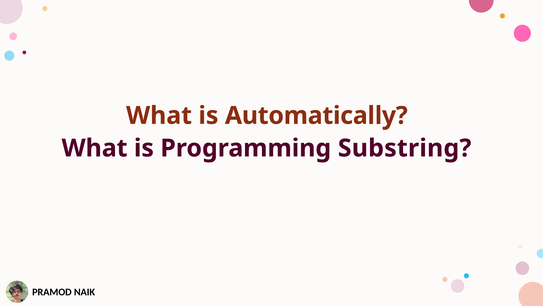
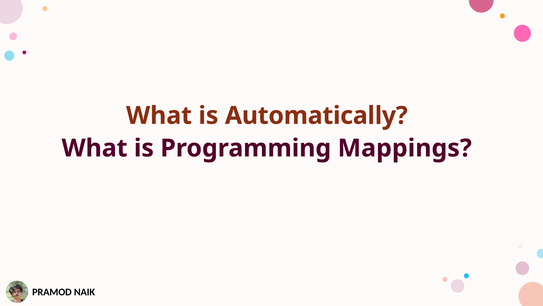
Substring: Substring -> Mappings (405, 148)
